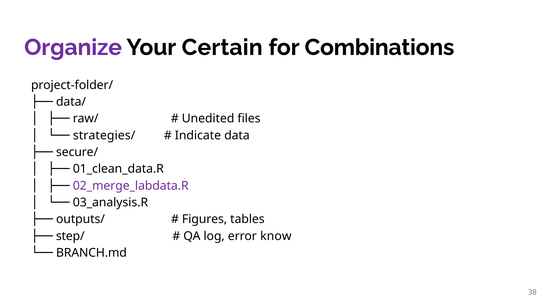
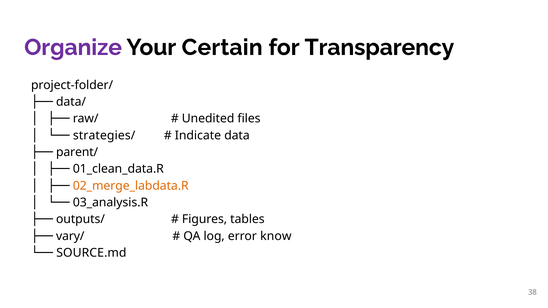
Combinations: Combinations -> Transparency (379, 47)
secure/: secure/ -> parent/ (77, 152)
02_merge_labdata.R colour: purple -> orange (131, 186)
step/: step/ -> vary/ (70, 236)
BRANCH.md: BRANCH.md -> SOURCE.md (91, 253)
